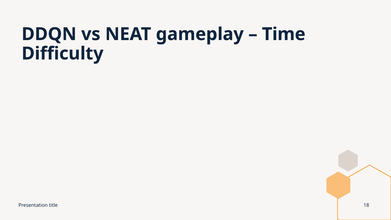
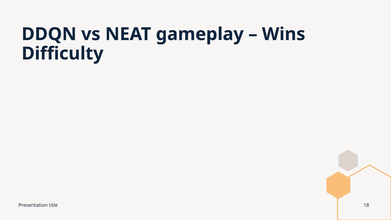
Time: Time -> Wins (284, 34)
